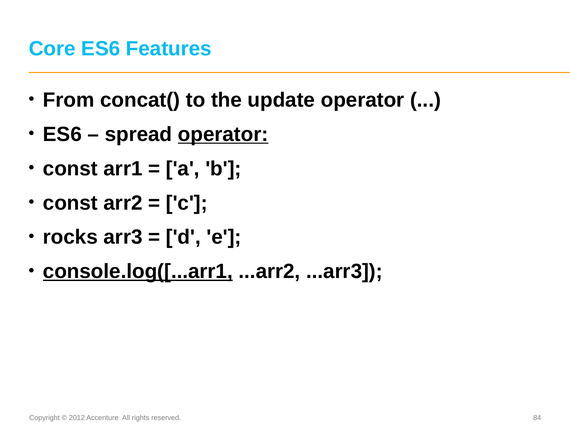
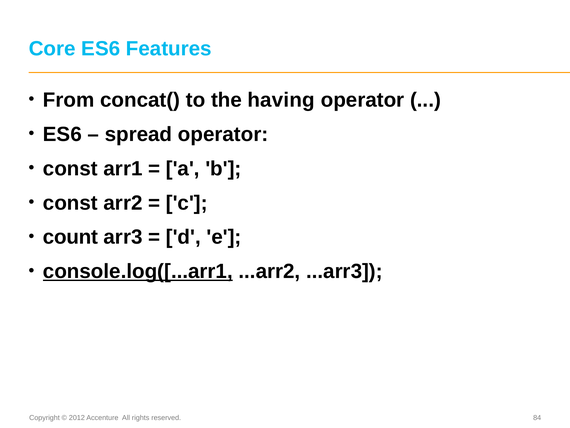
update: update -> having (281, 100)
operator underline: present -> none (223, 134)
rocks: rocks -> count (70, 237)
